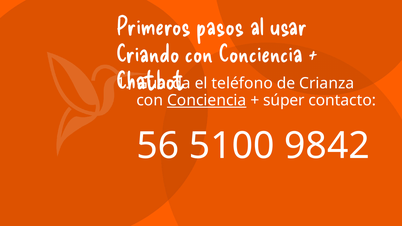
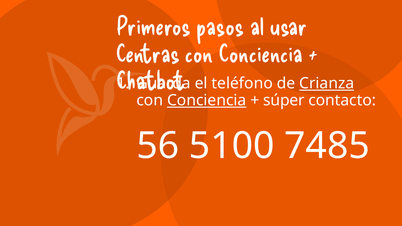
Criando: Criando -> Centras (148, 54)
Crianza underline: none -> present (327, 84)
9842: 9842 -> 7485 (327, 146)
